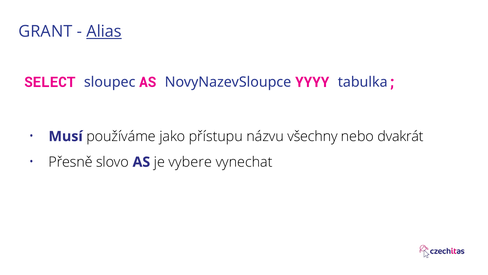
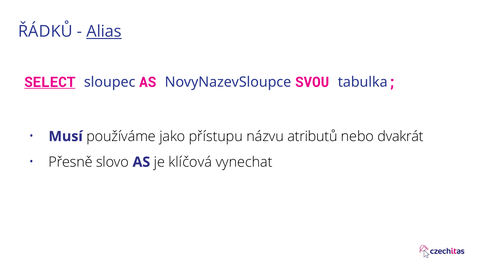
GRANT: GRANT -> ŘÁDKŮ (45, 31)
SELECT underline: none -> present (50, 82)
YYYY: YYYY -> SVOU (312, 82)
všechny: všechny -> atributů (312, 136)
vybere: vybere -> klíčová (190, 162)
